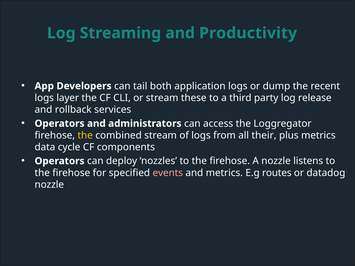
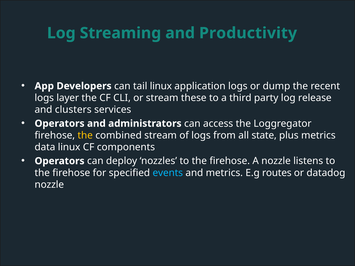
tail both: both -> linux (161, 86)
rollback: rollback -> clusters (73, 110)
their: their -> state (264, 135)
data cycle: cycle -> linux (69, 147)
events colour: pink -> light blue (168, 173)
